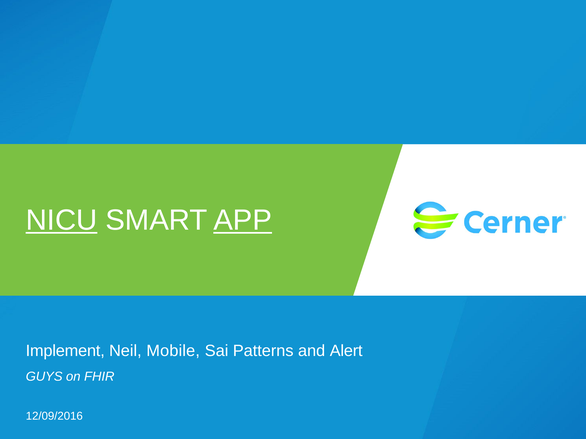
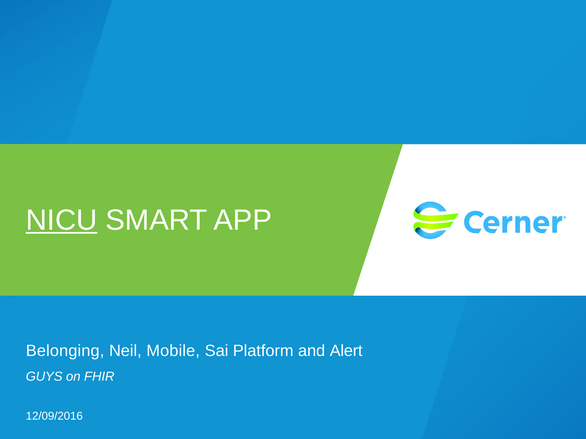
APP underline: present -> none (243, 221)
Implement: Implement -> Belonging (65, 351)
Patterns: Patterns -> Platform (263, 351)
